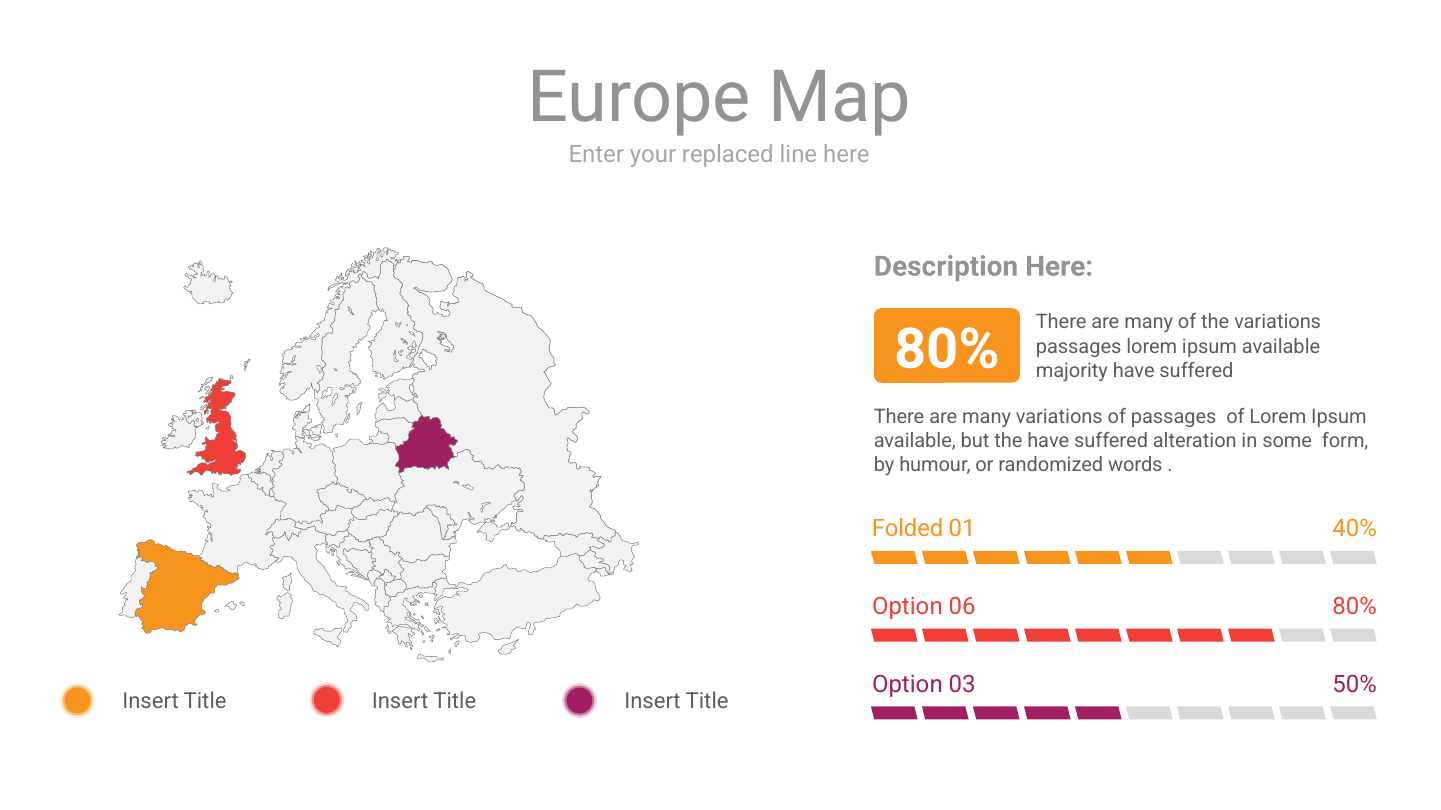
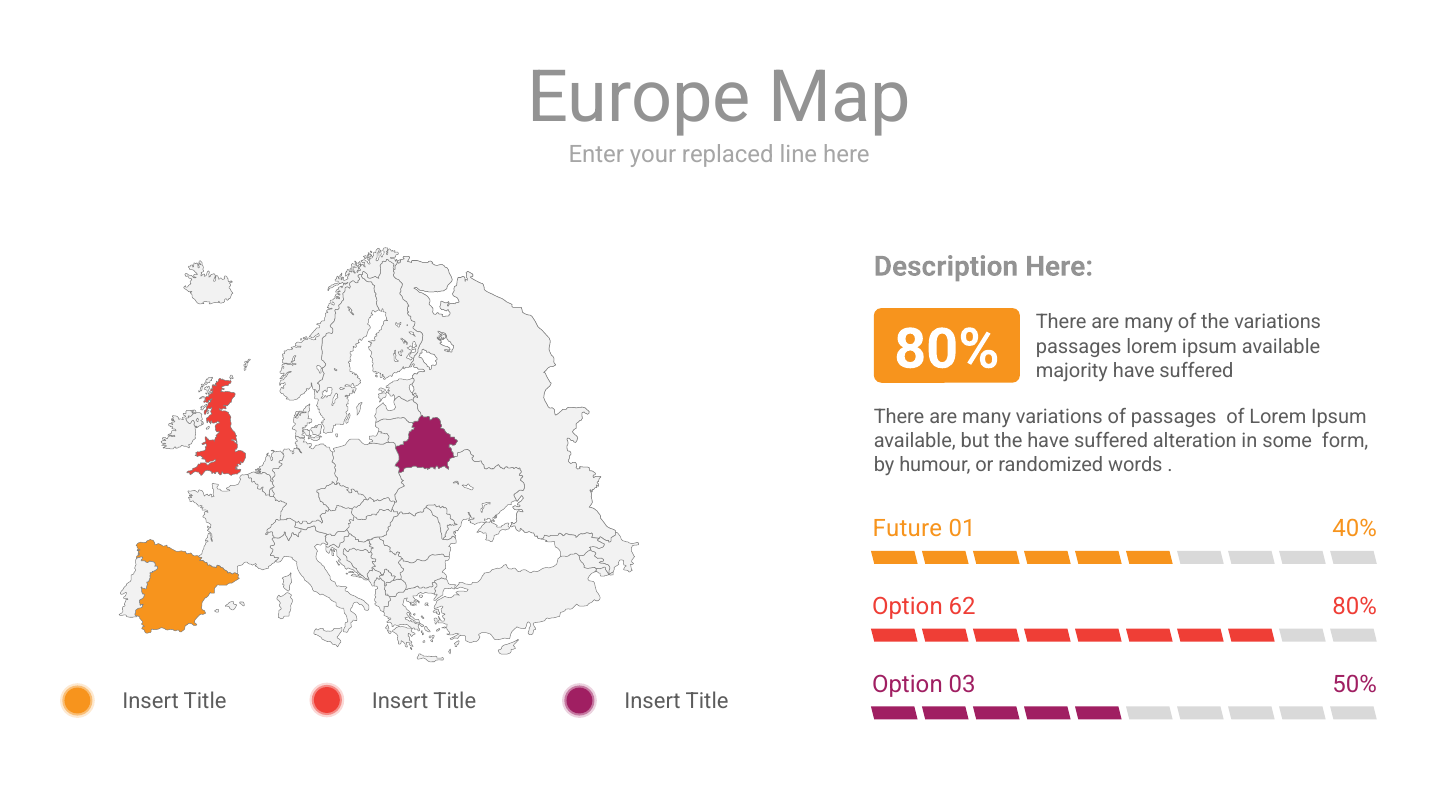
Folded: Folded -> Future (907, 529)
06: 06 -> 62 (962, 607)
